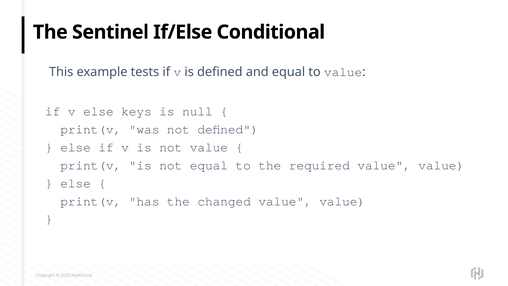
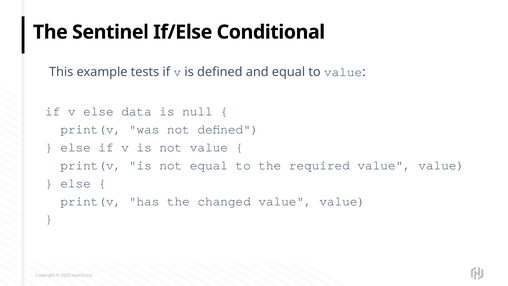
keys: keys -> data (137, 111)
